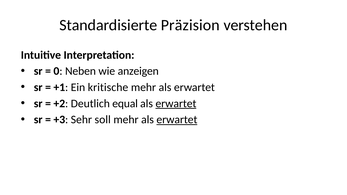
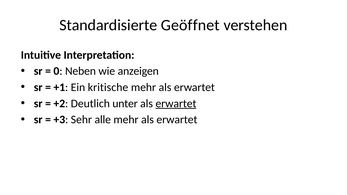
Präzision: Präzision -> Geöffnet (190, 25)
equal: equal -> unter (125, 104)
soll: soll -> alle (103, 120)
erwartet underline: present -> none (177, 120)
